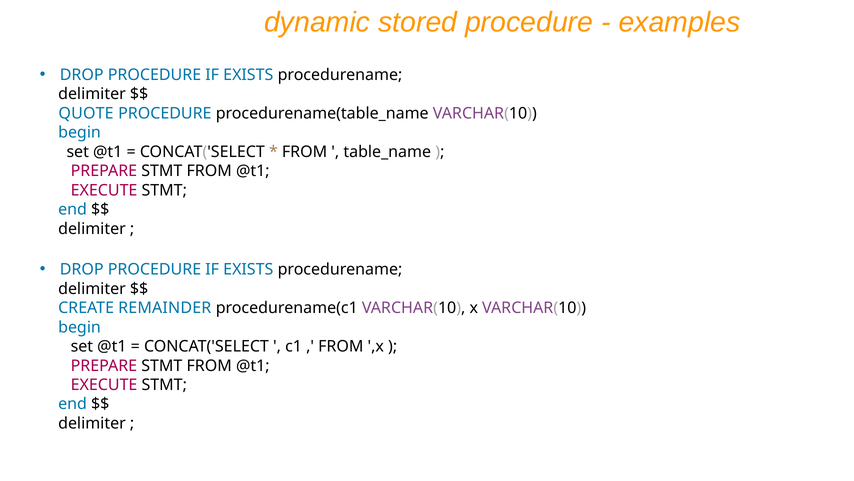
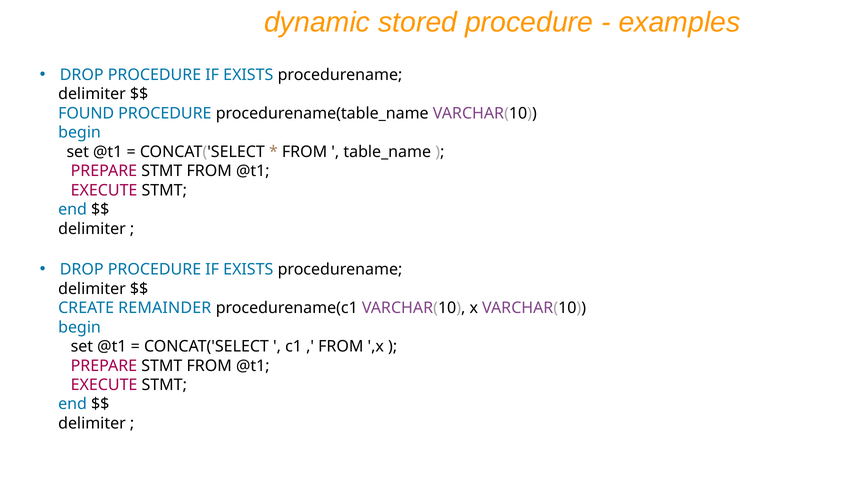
QUOTE: QUOTE -> FOUND (86, 113)
